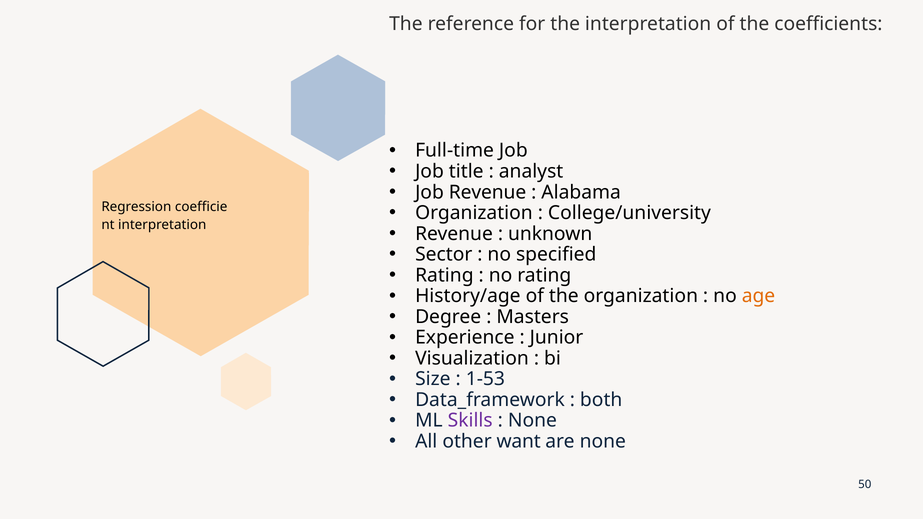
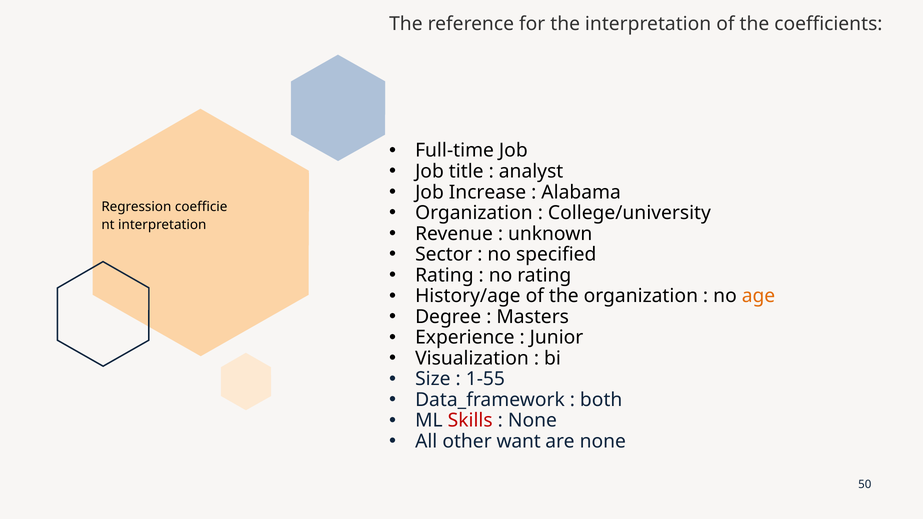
Job Revenue: Revenue -> Increase (487, 192)
1-53: 1-53 -> 1-55 (485, 379)
Skills colour: purple -> red (470, 421)
